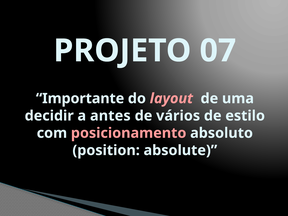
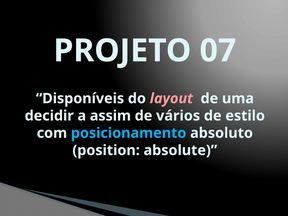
Importante: Importante -> Disponíveis (80, 98)
antes: antes -> assim (110, 116)
posicionamento colour: pink -> light blue (129, 133)
